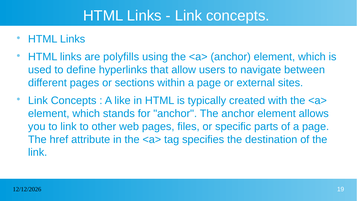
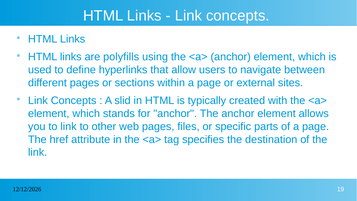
like: like -> slid (122, 100)
